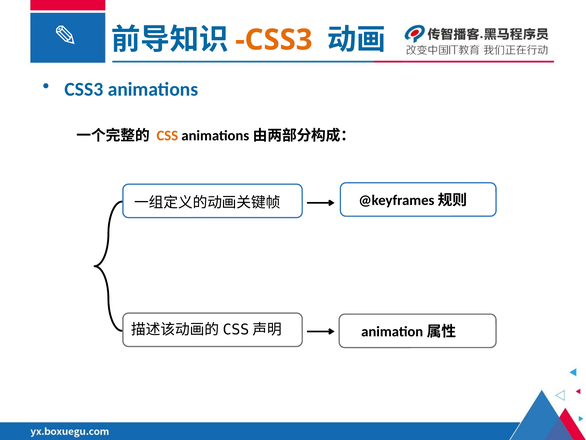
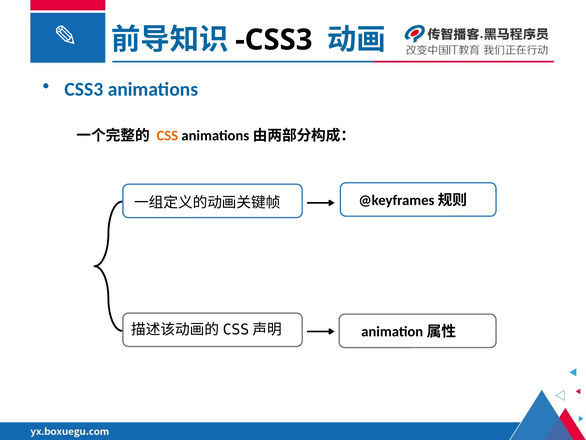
CSS3 colour: orange -> black (274, 40)
